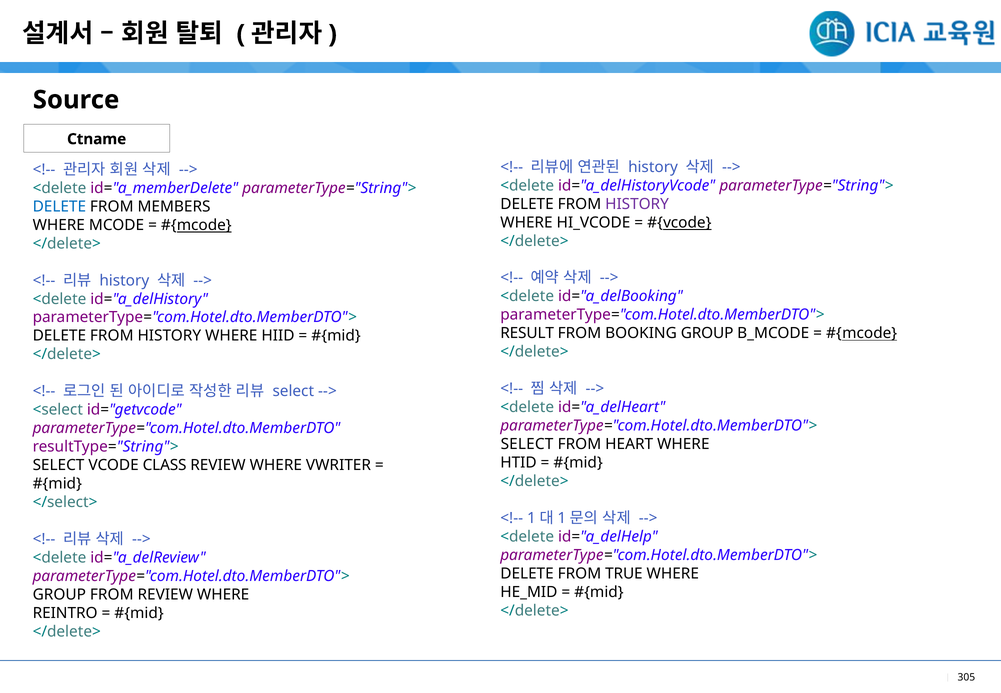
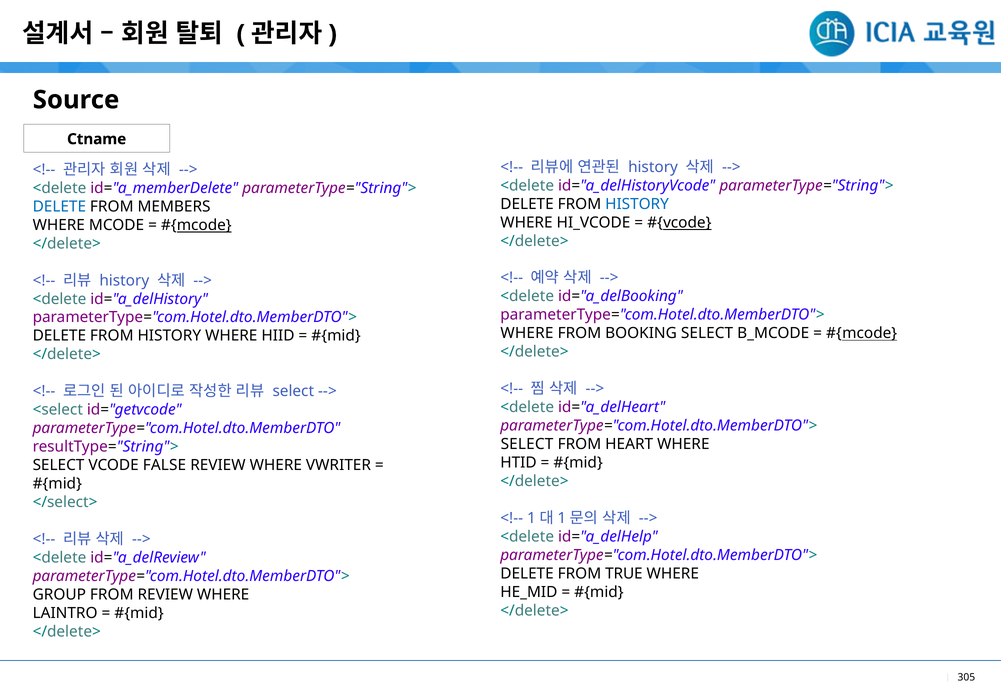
HISTORY colour: purple -> blue (637, 204)
RESULT: RESULT -> WHERE (527, 333)
BOOKING GROUP: GROUP -> SELECT (707, 333)
CLASS: CLASS -> FALSE (164, 465)
REINTRO: REINTRO -> LAINTRO (65, 613)
